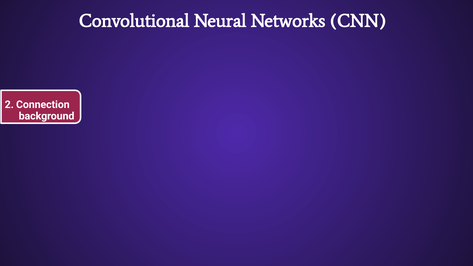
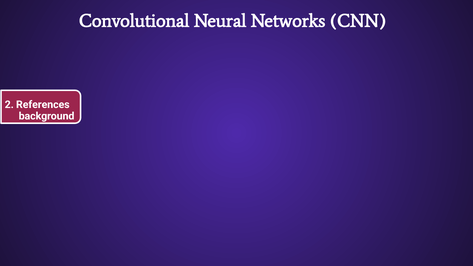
Connection: Connection -> References (43, 105)
